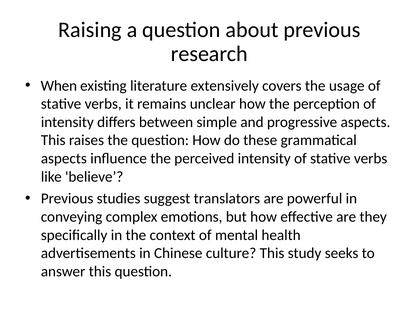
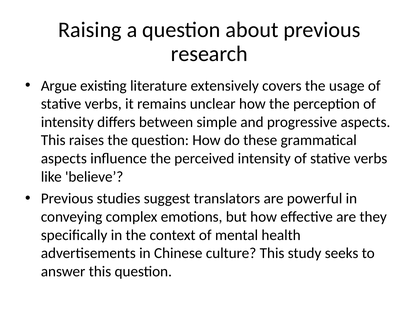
When: When -> Argue (59, 86)
